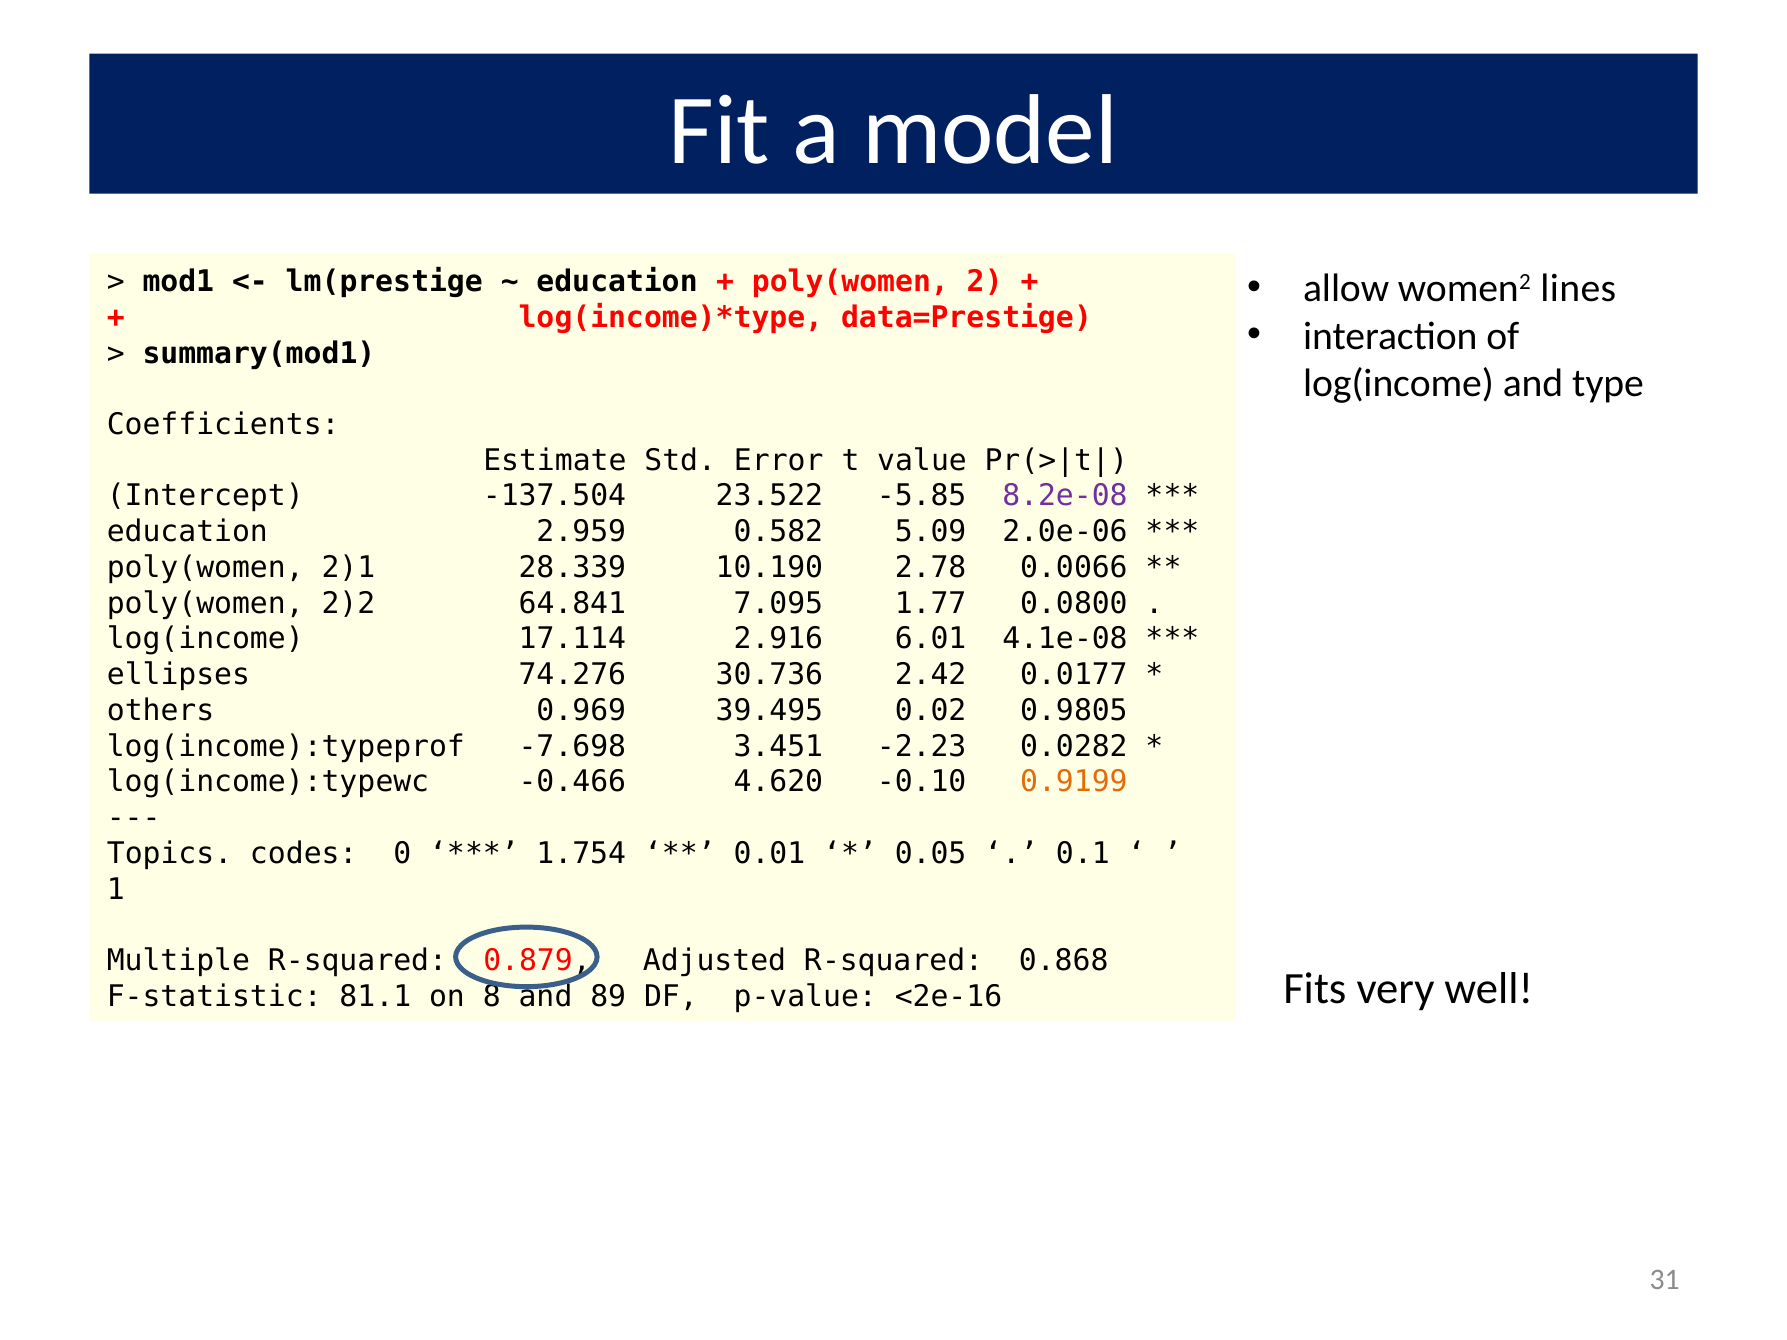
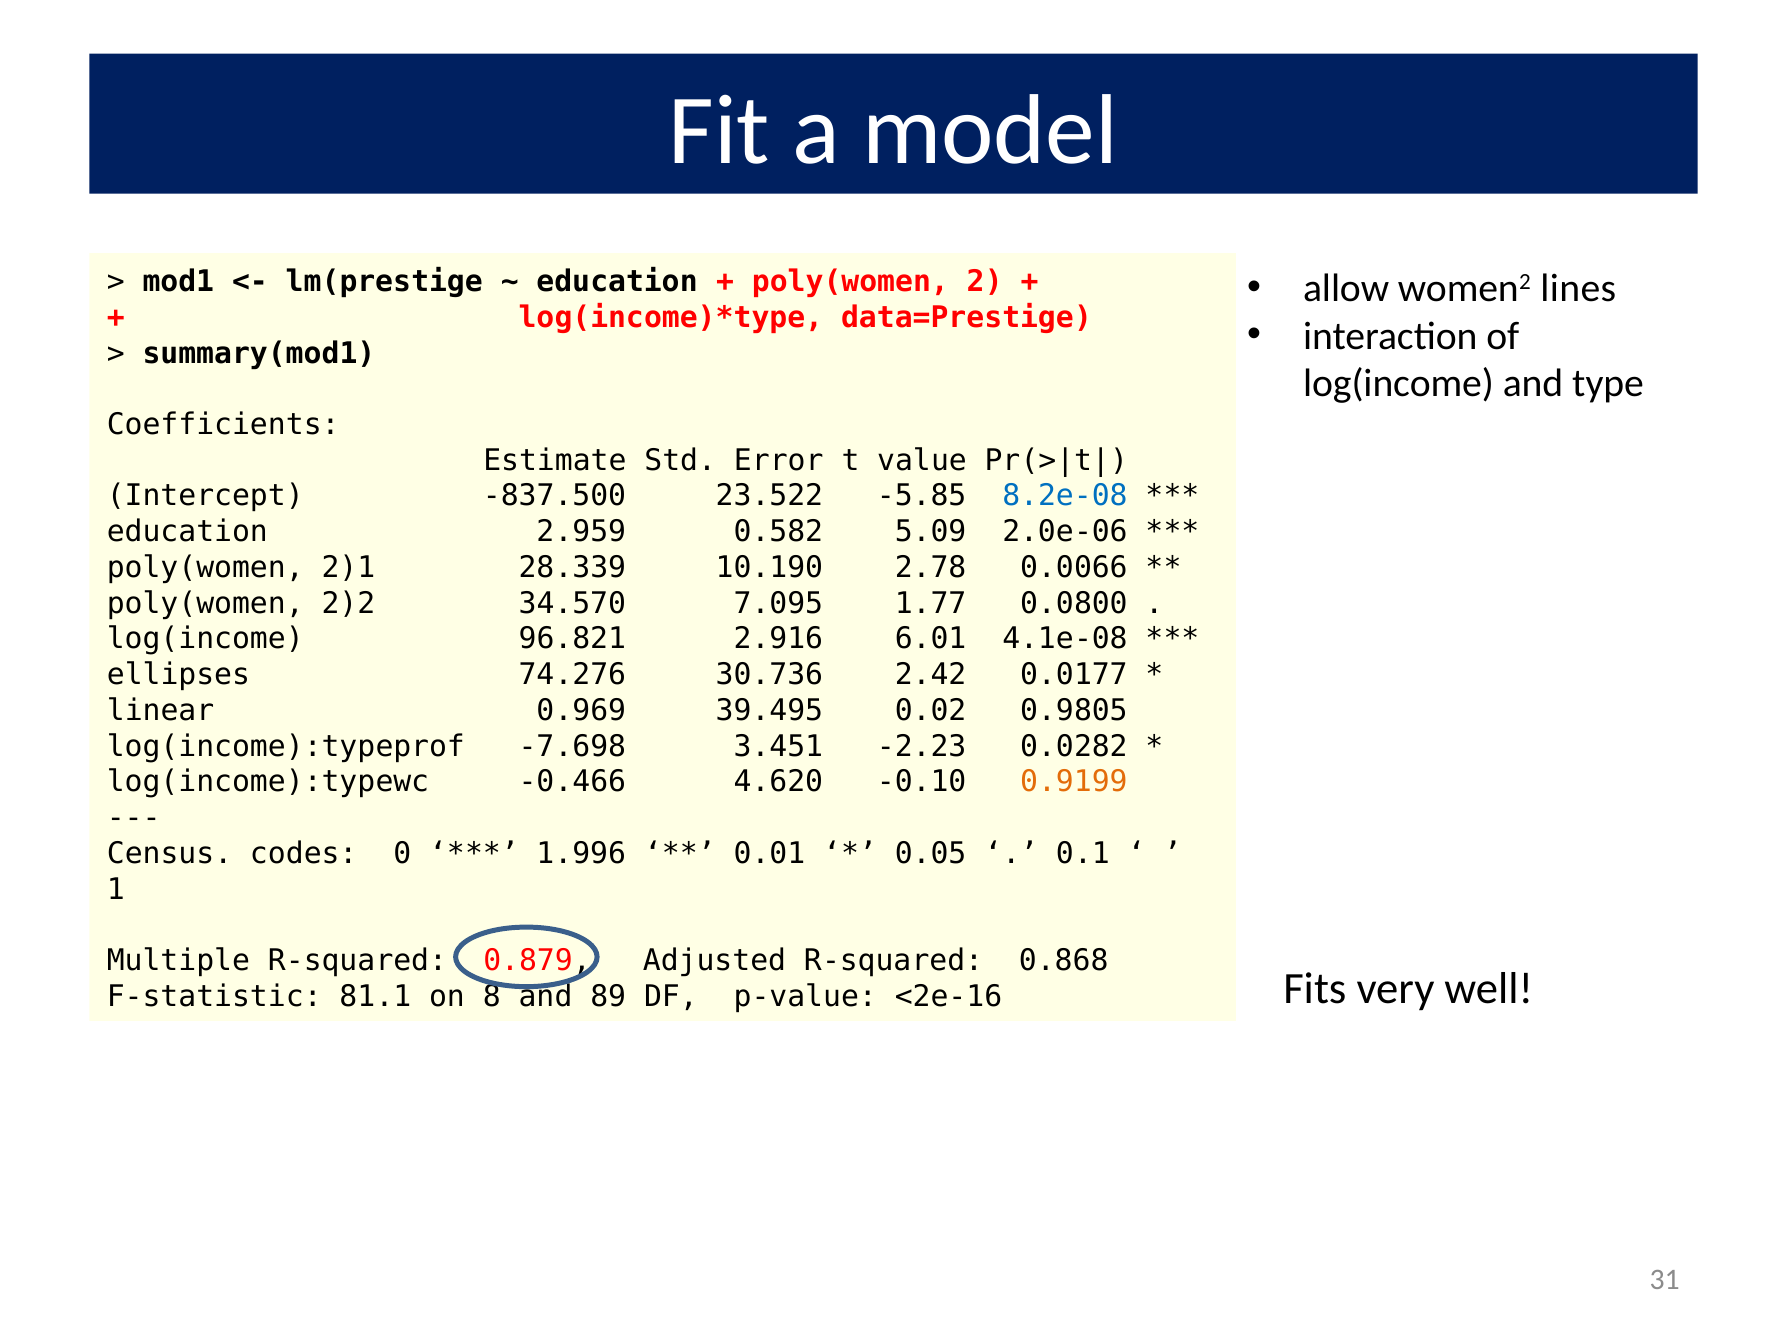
-137.504: -137.504 -> -837.500 (554, 496)
8.2e-08 colour: purple -> blue (1065, 496)
64.841: 64.841 -> 34.570 (572, 603)
17.114: 17.114 -> 96.821 (572, 639)
others: others -> linear (161, 711)
Topics: Topics -> Census (170, 854)
1.754: 1.754 -> 1.996 (581, 854)
